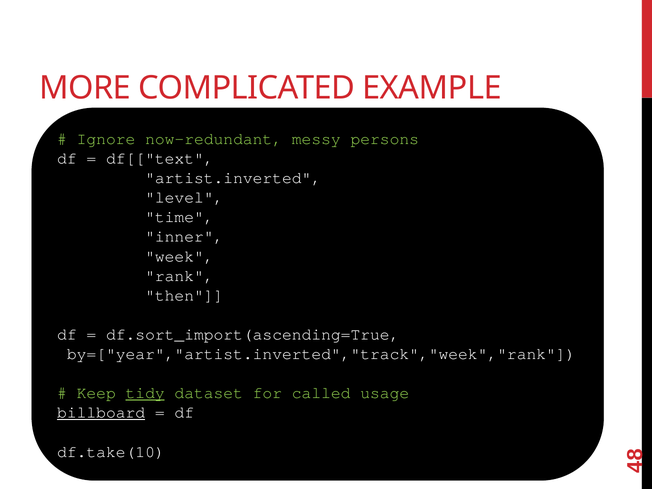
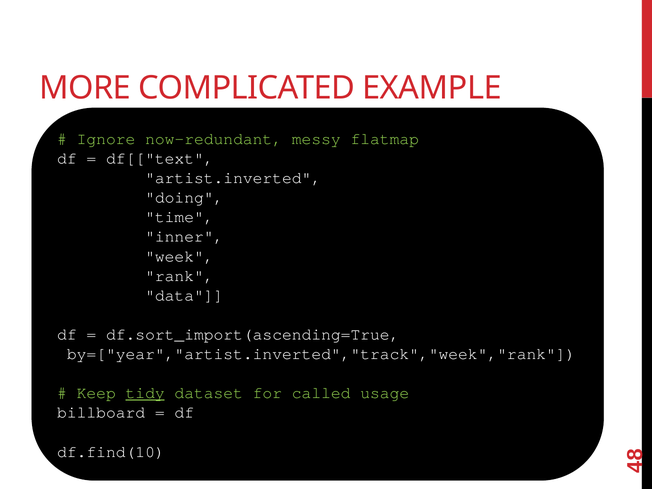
persons: persons -> flatmap (385, 139)
level: level -> doing (184, 197)
then: then -> data (184, 295)
billboard underline: present -> none (101, 413)
df.take(10: df.take(10 -> df.find(10 (111, 452)
